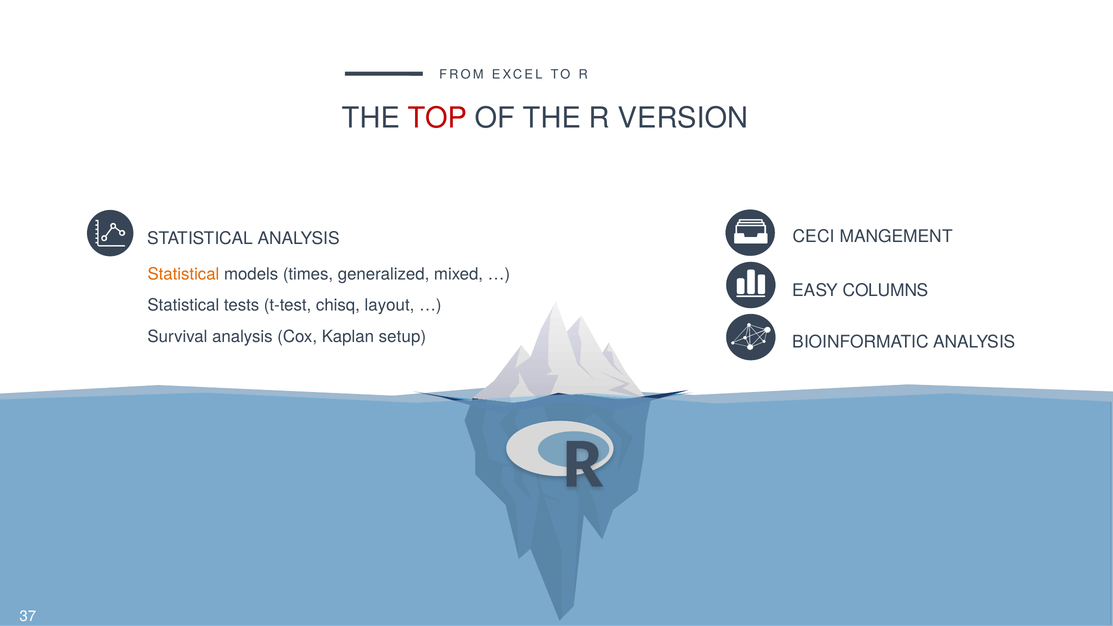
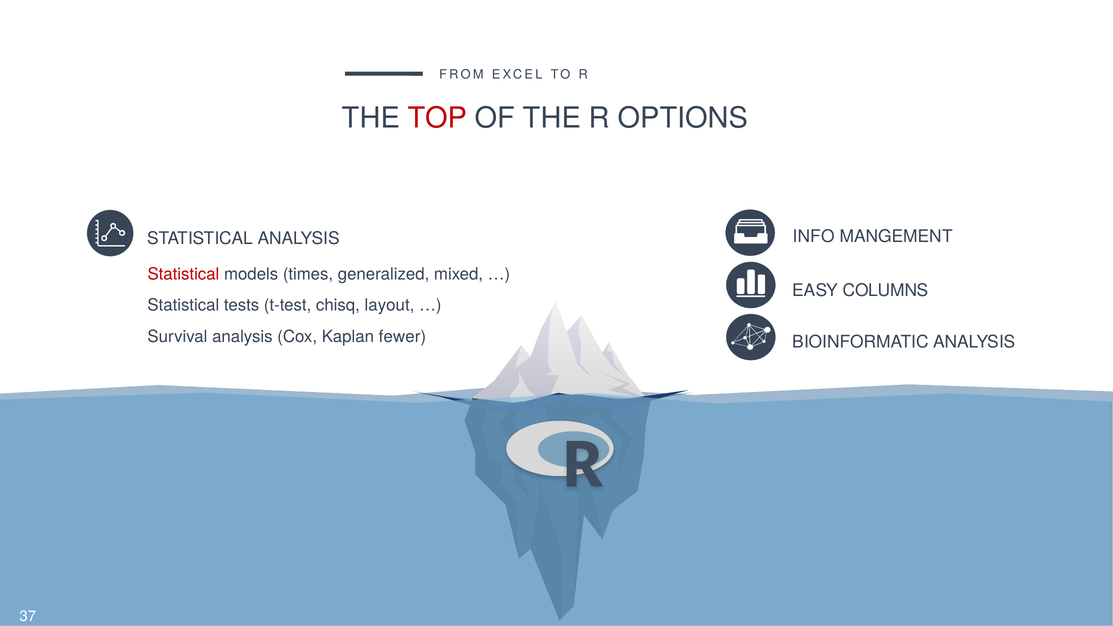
VERSION: VERSION -> OPTIONS (683, 118)
CECI: CECI -> INFO (814, 237)
Statistical colour: orange -> red (183, 274)
setup: setup -> fewer (402, 337)
